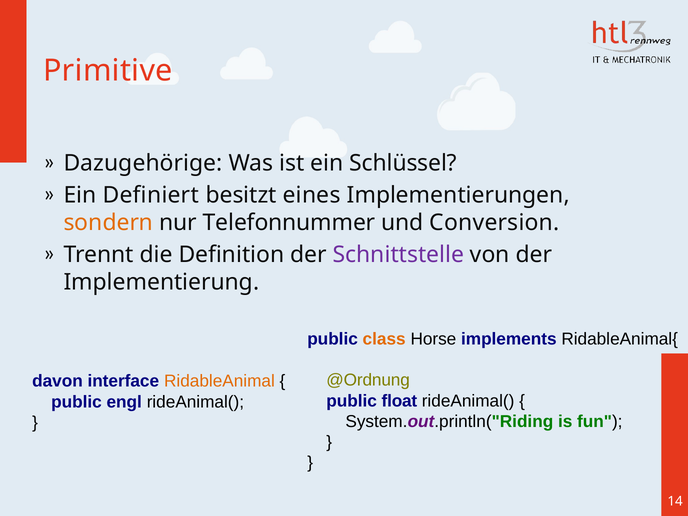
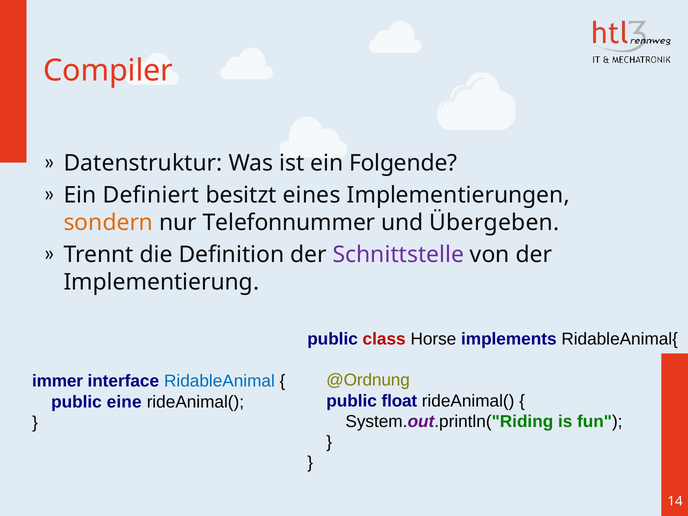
Primitive: Primitive -> Compiler (108, 70)
Dazugehörige: Dazugehörige -> Datenstruktur (143, 163)
Schlüssel: Schlüssel -> Folgende (403, 163)
Conversion: Conversion -> Übergeben (494, 223)
class colour: orange -> red (384, 339)
davon: davon -> immer (58, 381)
RidableAnimal colour: orange -> blue (219, 381)
engl: engl -> eine (124, 402)
